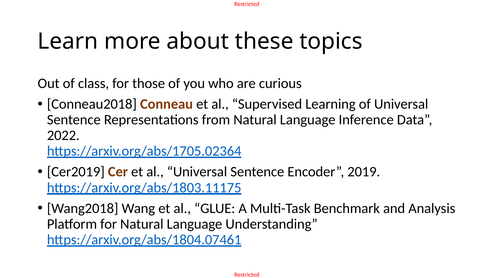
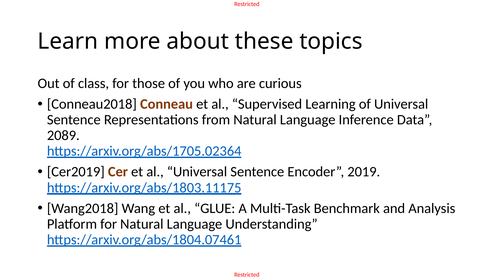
2022: 2022 -> 2089 (63, 135)
